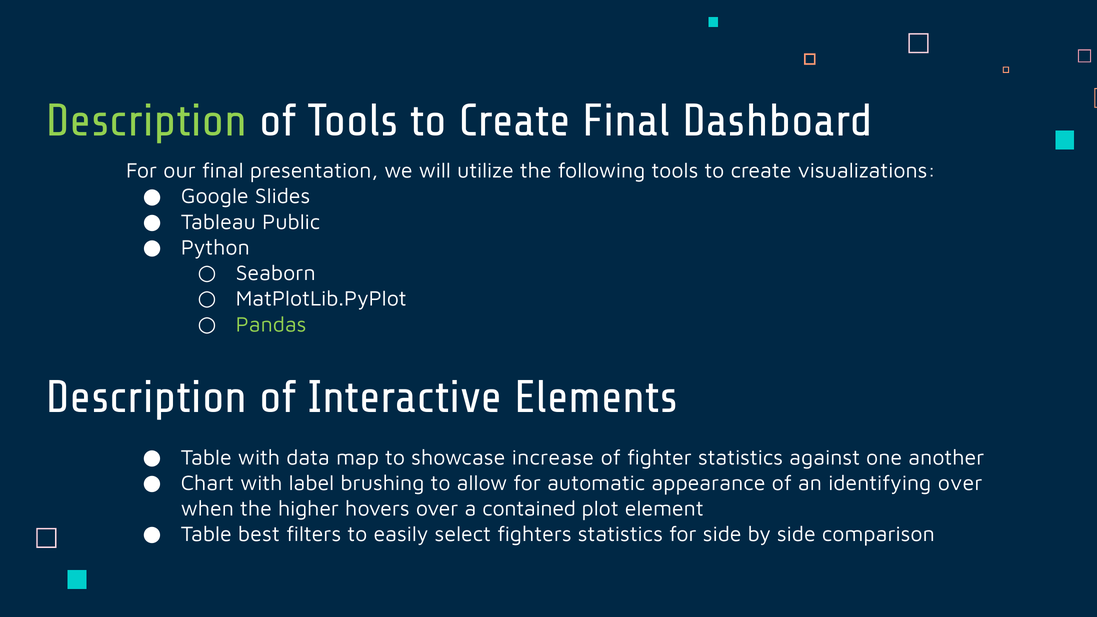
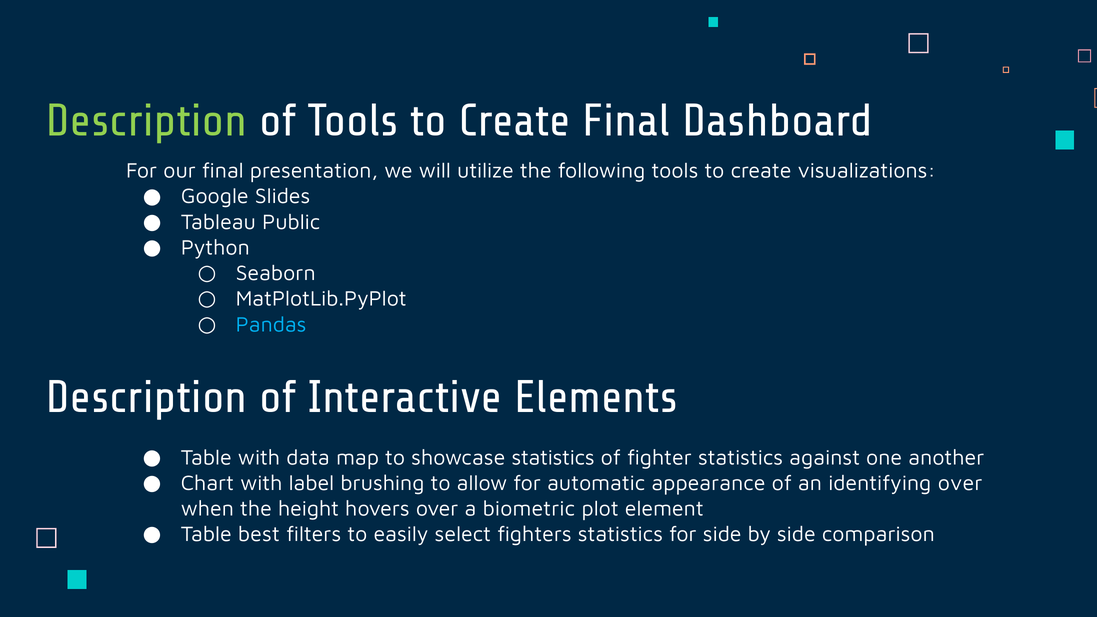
Pandas colour: light green -> light blue (271, 325)
showcase increase: increase -> statistics (553, 458)
higher: higher -> height (308, 509)
contained: contained -> biometric (529, 509)
